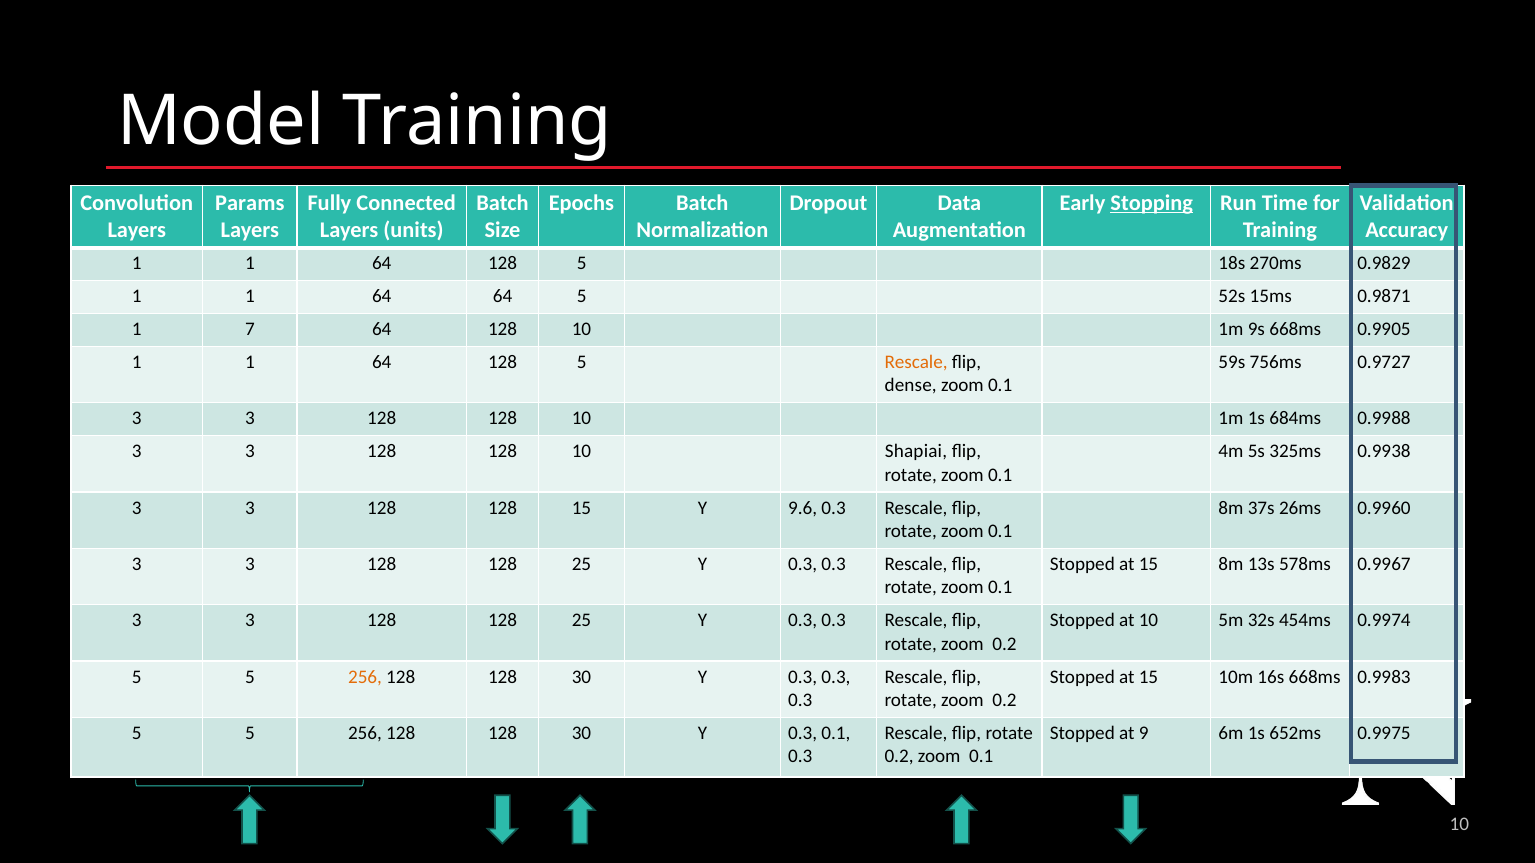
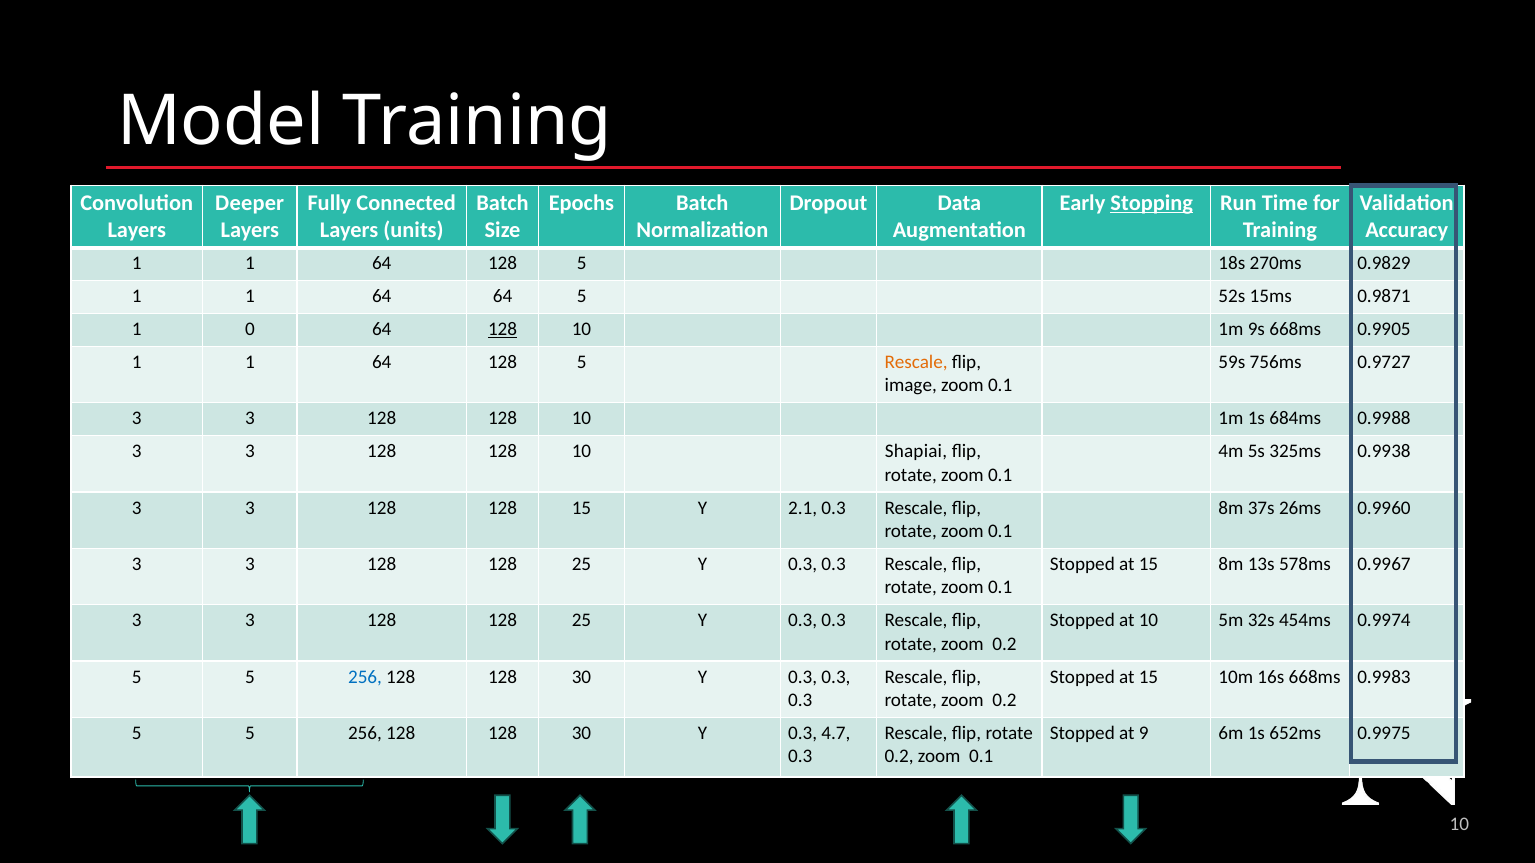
Params: Params -> Deeper (250, 203)
7: 7 -> 0 (250, 329)
128 underline: none -> present (503, 329)
dense: dense -> image (911, 386)
9.6: 9.6 -> 2.1 (803, 508)
256 colour: orange -> blue (365, 677)
0.3 0.1: 0.1 -> 4.7 (836, 733)
